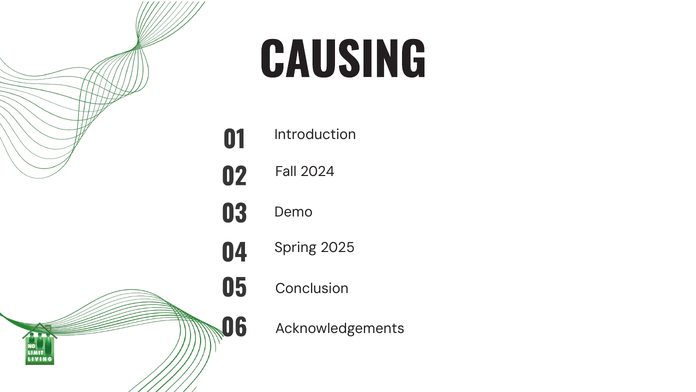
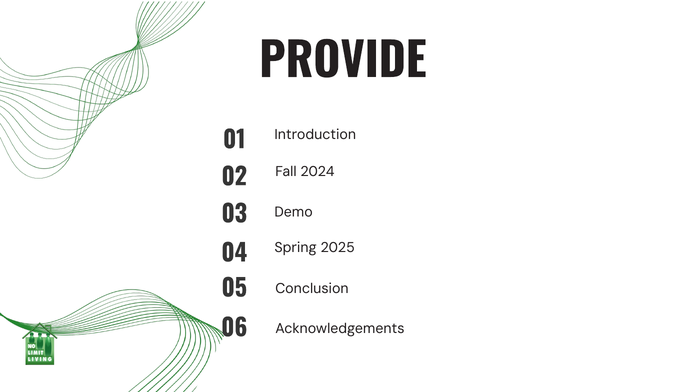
CAUSING: CAUSING -> PROVIDE (343, 62)
